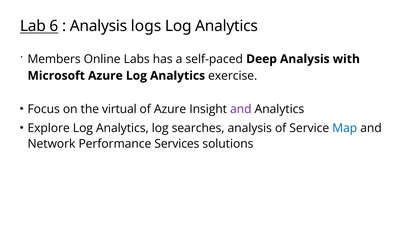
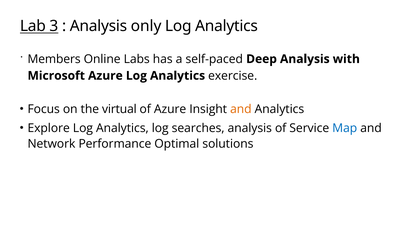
6: 6 -> 3 (54, 26)
logs: logs -> only (146, 26)
and colour: purple -> orange (241, 109)
Services: Services -> Optimal (177, 143)
